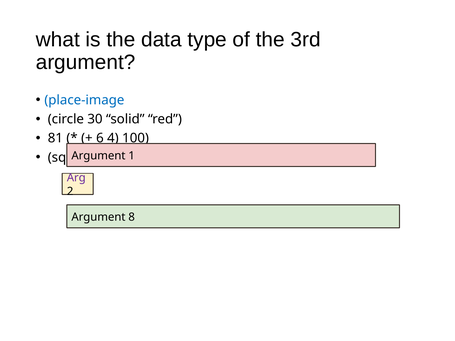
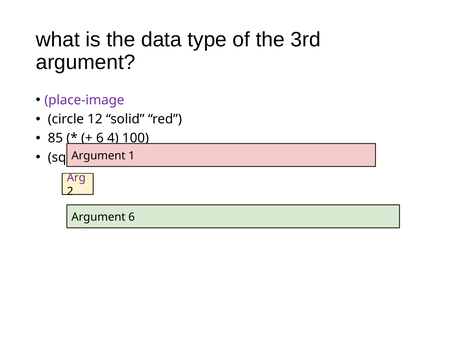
place-image colour: blue -> purple (84, 100)
30: 30 -> 12 (95, 119)
81: 81 -> 85 (55, 138)
Argument 8: 8 -> 6 (132, 217)
